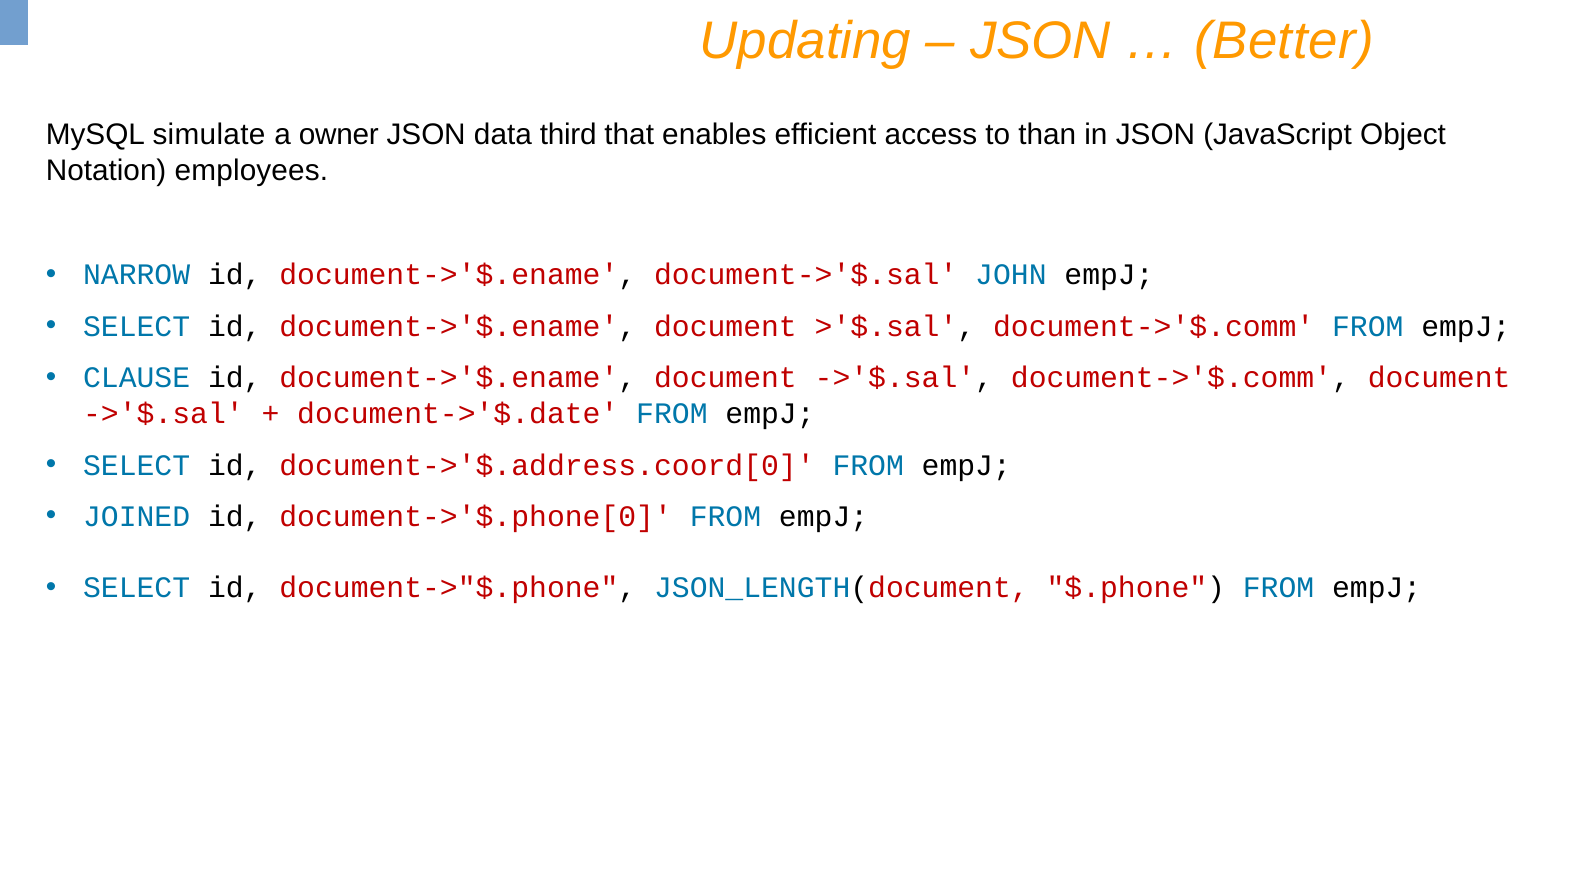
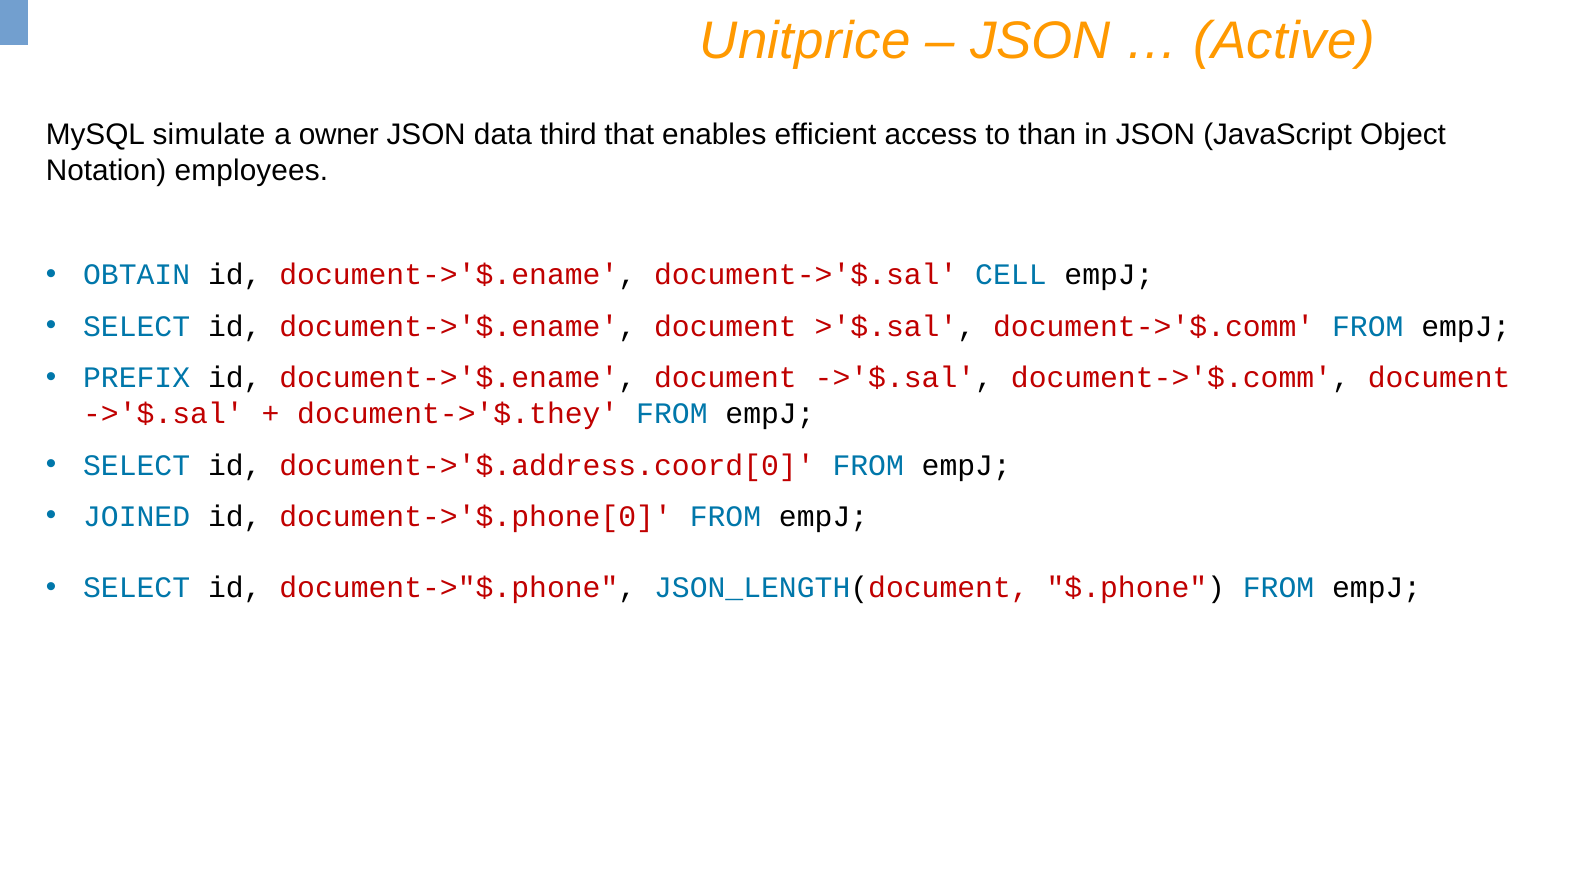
Updating: Updating -> Unitprice (805, 41)
Better: Better -> Active (1284, 41)
NARROW: NARROW -> OBTAIN (137, 275)
JOHN: JOHN -> CELL (1011, 275)
CLAUSE: CLAUSE -> PREFIX (137, 378)
document->'$.date: document->'$.date -> document->'$.they (458, 414)
